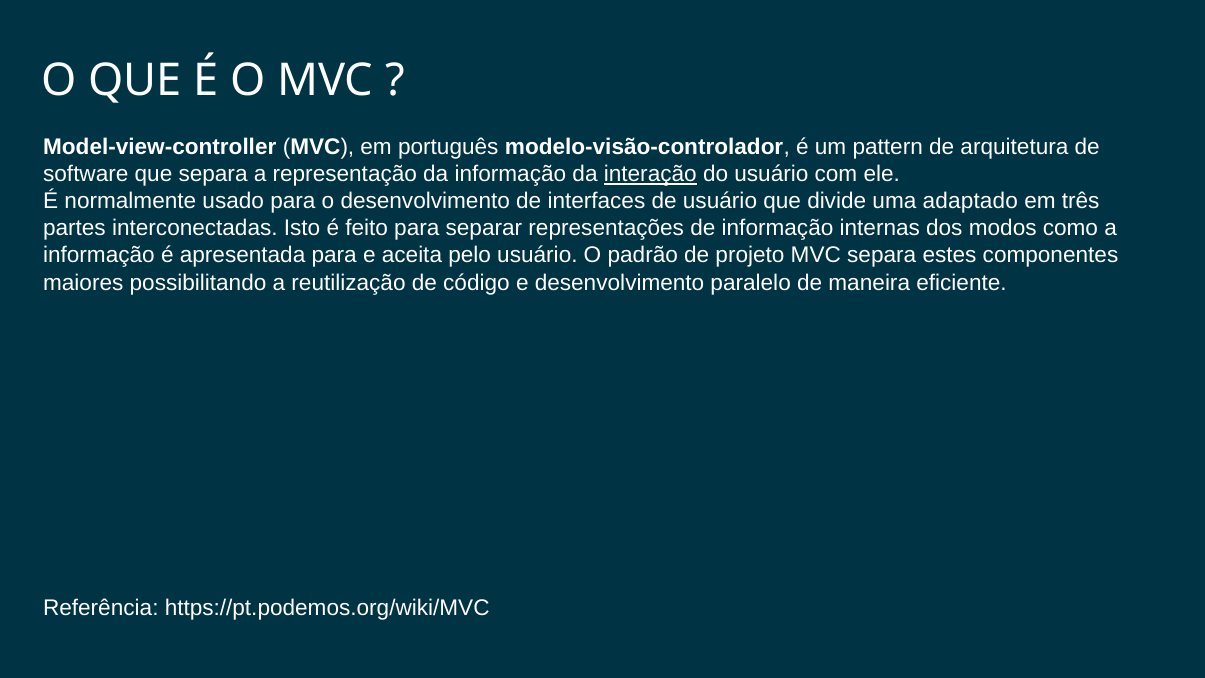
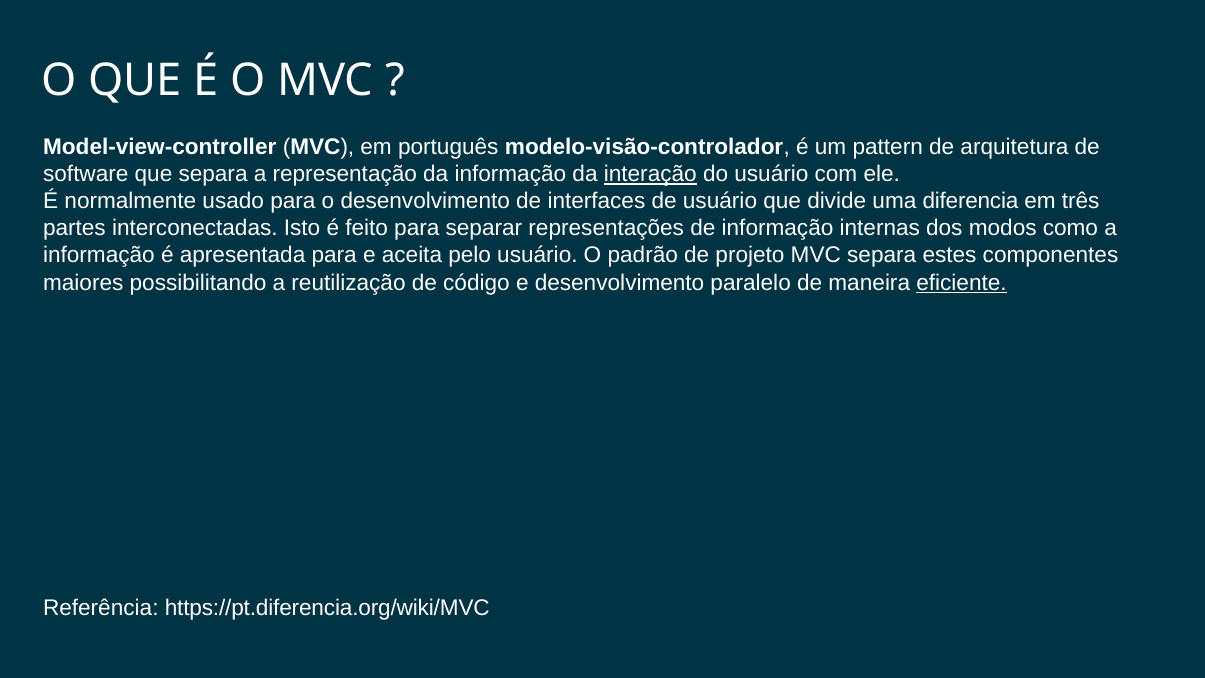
adaptado: adaptado -> diferencia (970, 201)
eficiente underline: none -> present (961, 283)
https://pt.podemos.org/wiki/MVC: https://pt.podemos.org/wiki/MVC -> https://pt.diferencia.org/wiki/MVC (327, 608)
